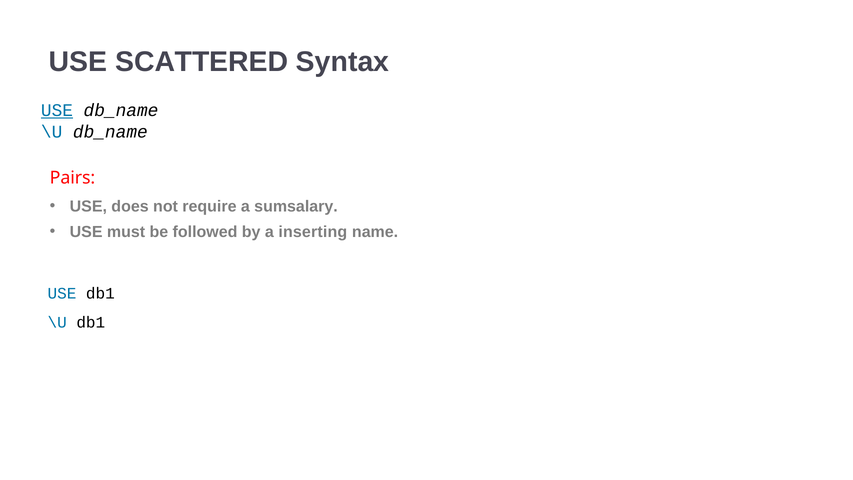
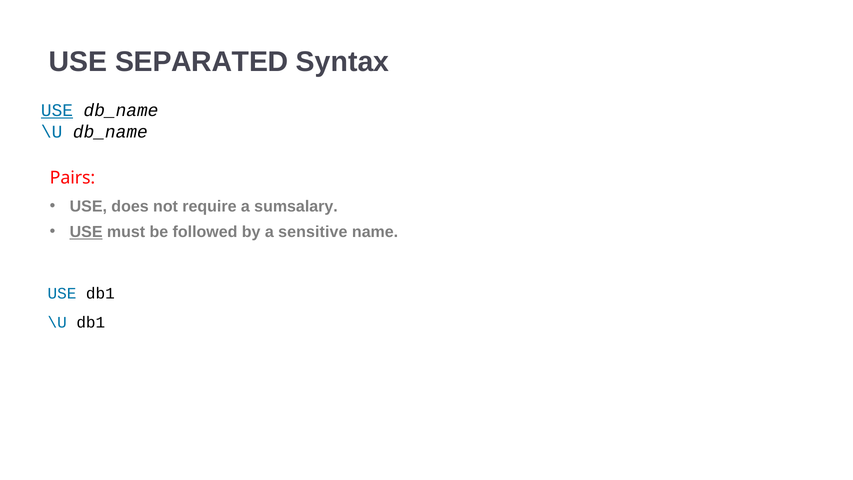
SCATTERED: SCATTERED -> SEPARATED (202, 62)
USE underline: none -> present (86, 232)
inserting: inserting -> sensitive (313, 232)
